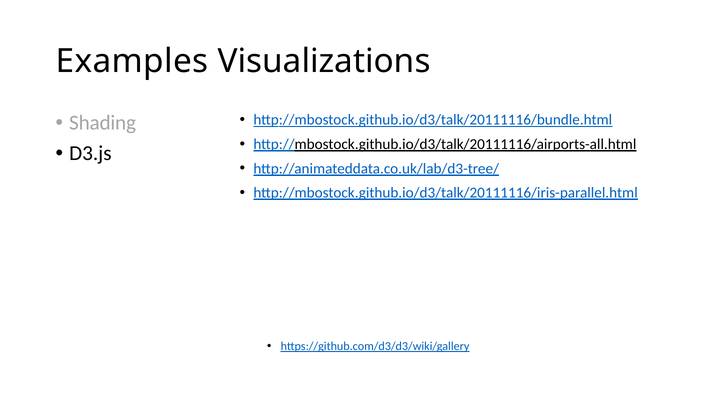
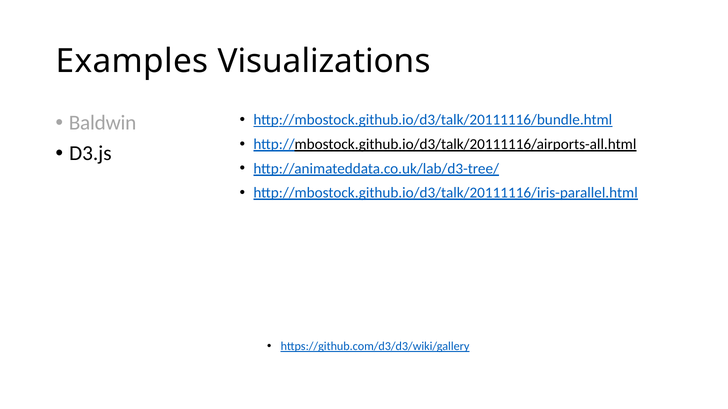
Shading: Shading -> Baldwin (103, 123)
